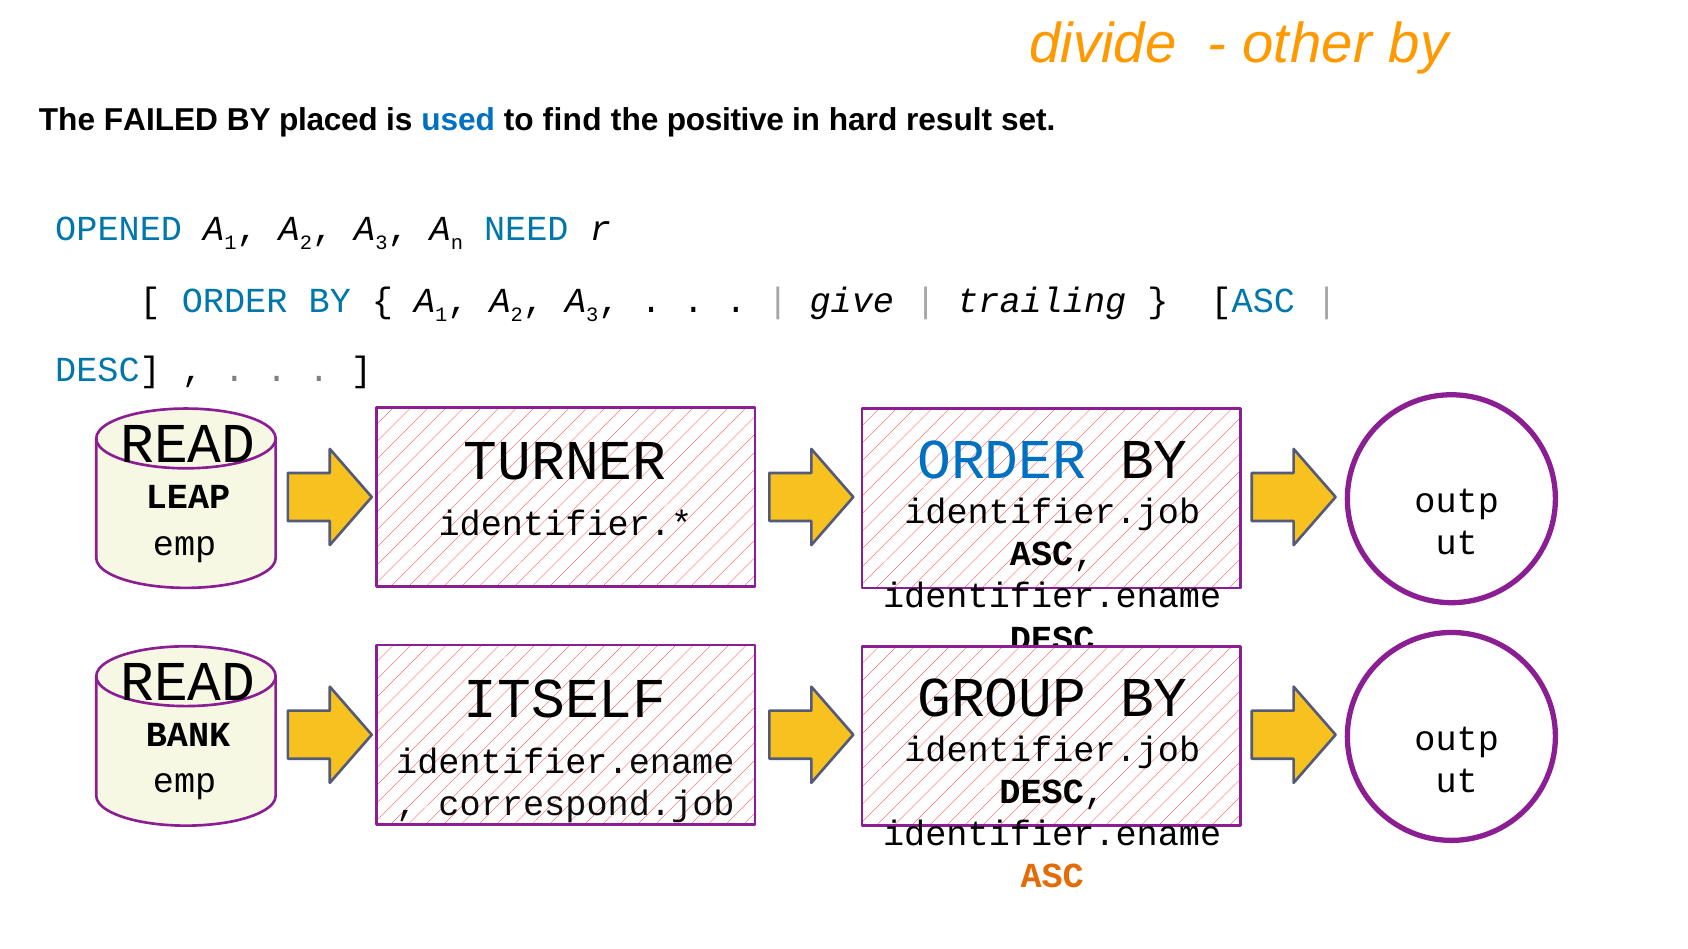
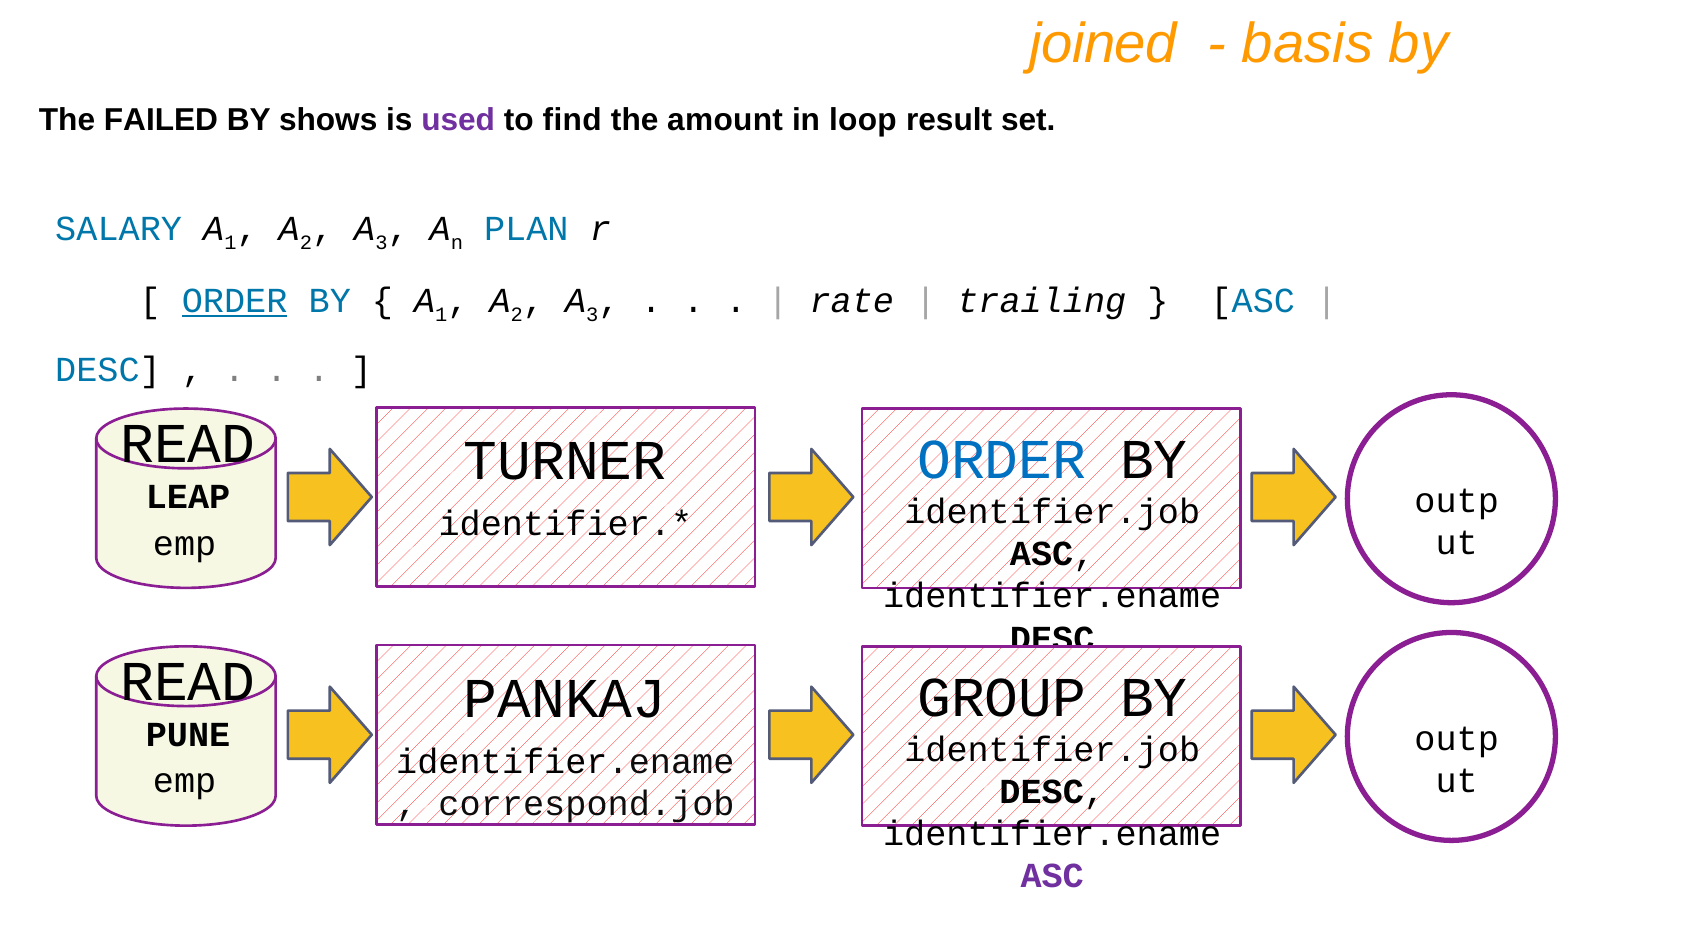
divide: divide -> joined (1103, 44)
other: other -> basis (1308, 44)
placed: placed -> shows (328, 120)
used colour: blue -> purple (458, 120)
positive: positive -> amount (725, 120)
hard: hard -> loop (863, 120)
OPENED: OPENED -> SALARY (119, 229)
NEED: NEED -> PLAN (526, 229)
ORDER underline: none -> present (235, 301)
give: give -> rate (852, 301)
ITSELF: ITSELF -> PANKAJ (565, 699)
BANK: BANK -> PUNE (188, 735)
ASC colour: orange -> purple (1052, 877)
